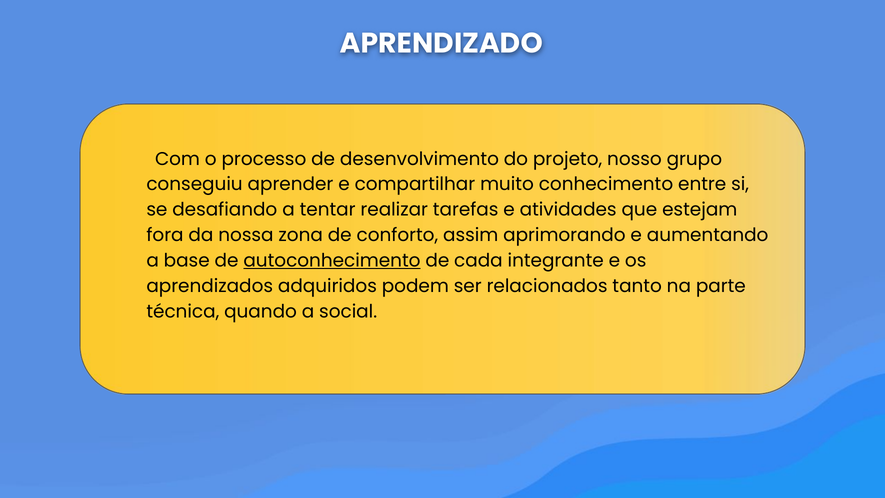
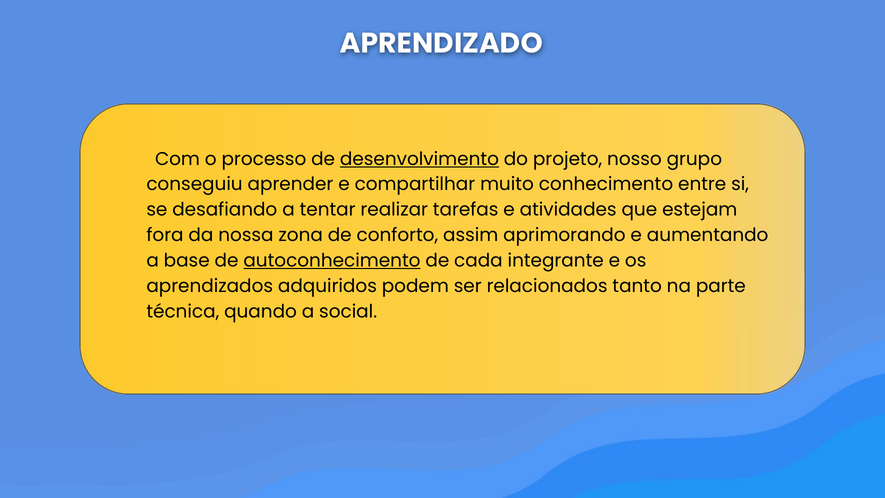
desenvolvimento underline: none -> present (419, 159)
